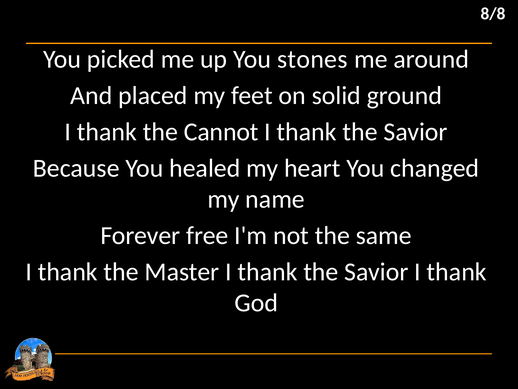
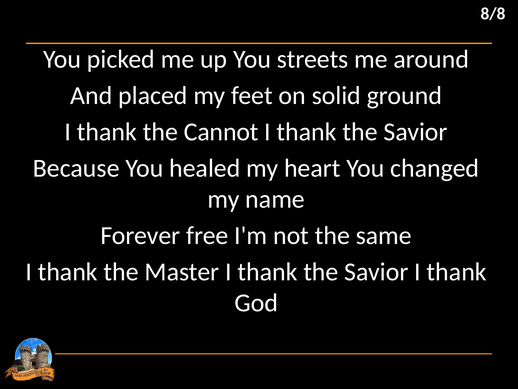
stones: stones -> streets (313, 59)
